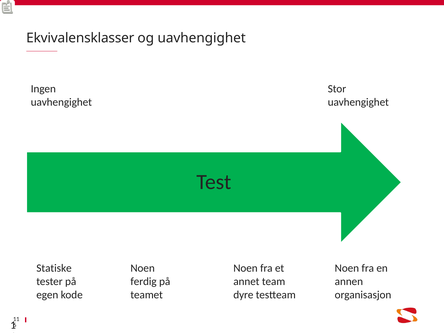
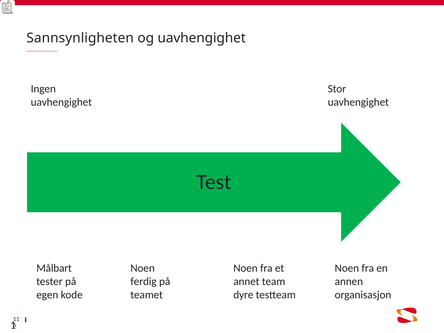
Ekvivalensklasser: Ekvivalensklasser -> Sannsynligheten (80, 38)
Statiske: Statiske -> Målbart (54, 268)
